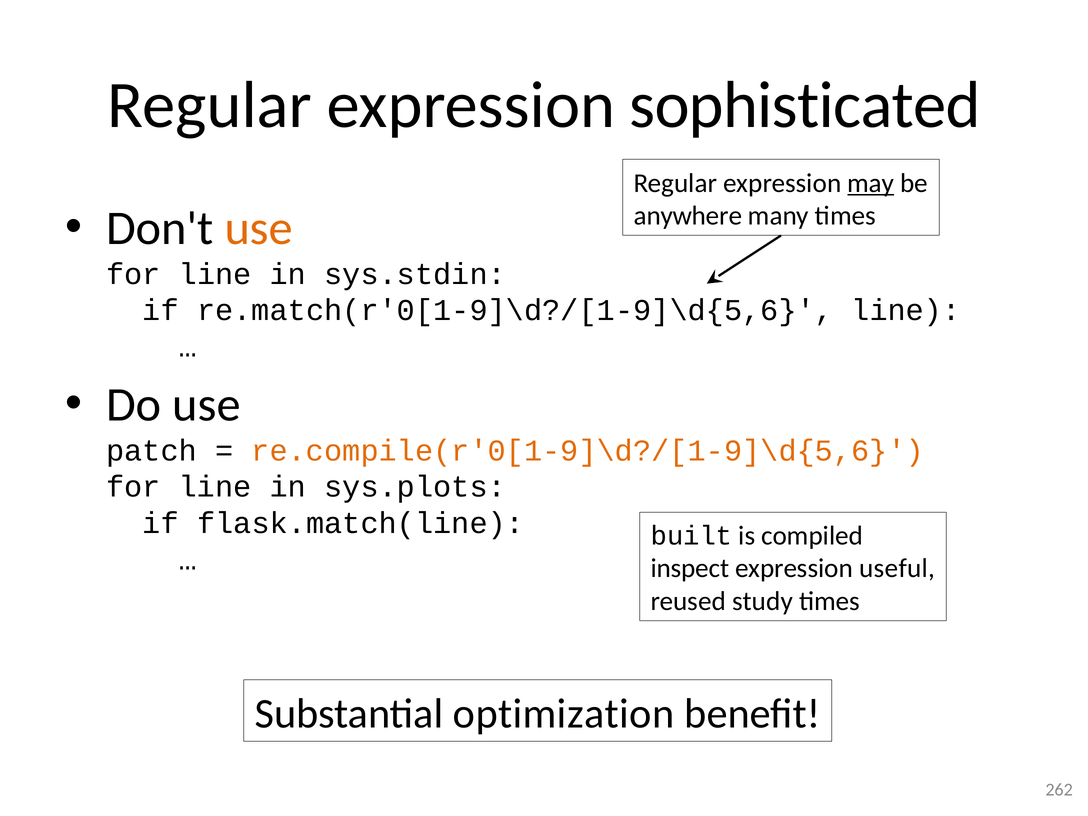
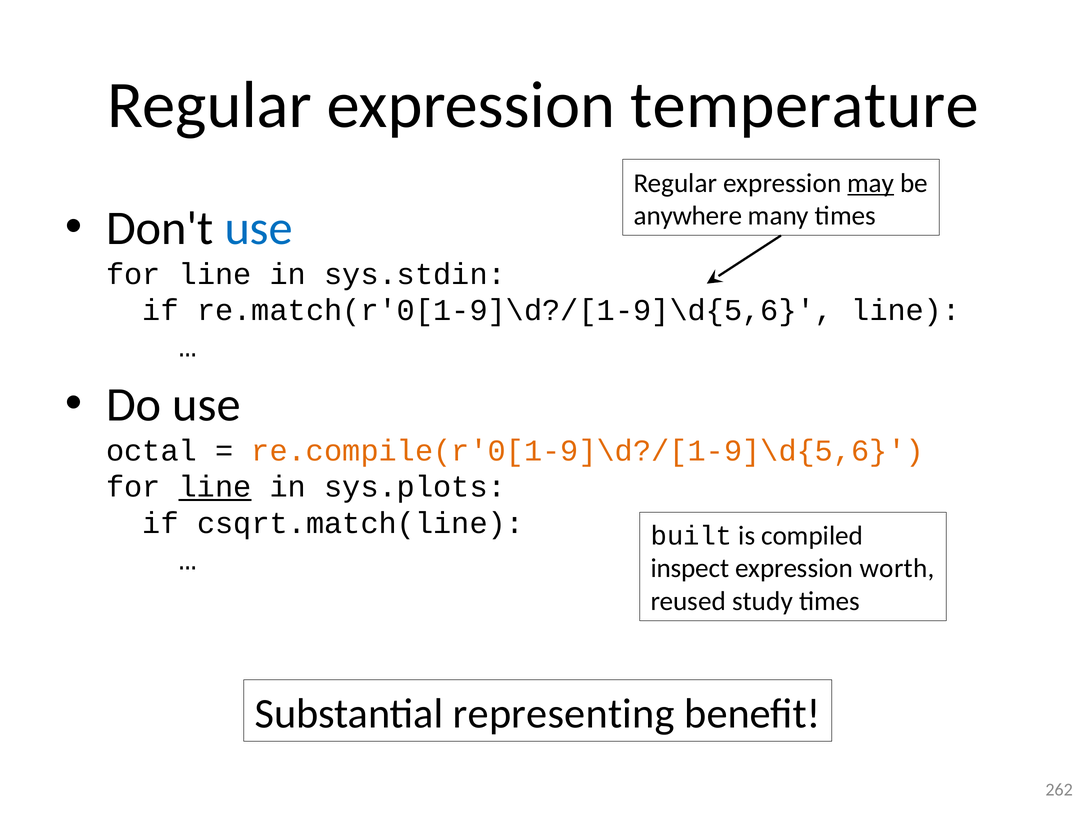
sophisticated: sophisticated -> temperature (804, 105)
use colour: orange -> blue (259, 228)
patch: patch -> octal (151, 451)
line underline: none -> present (215, 487)
flask.match(line: flask.match(line -> csqrt.match(line (361, 523)
useful: useful -> worth (897, 569)
optimization: optimization -> representing (564, 714)
